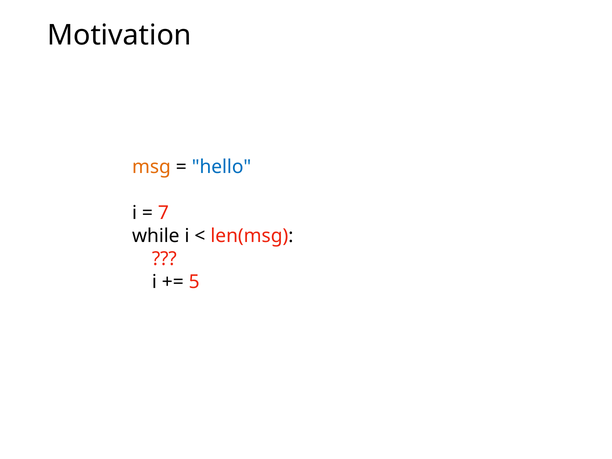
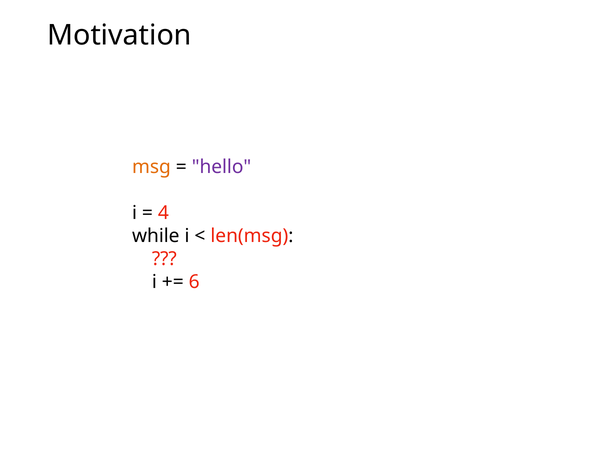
hello colour: blue -> purple (222, 167)
7: 7 -> 4 (163, 213)
5: 5 -> 6 (194, 282)
